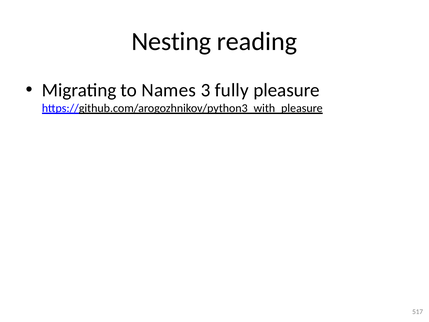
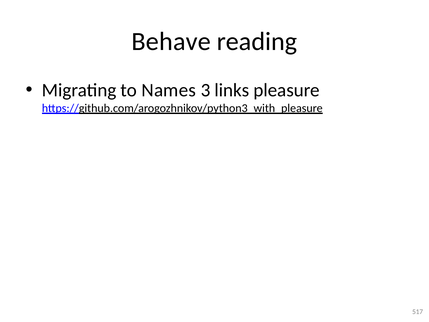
Nesting: Nesting -> Behave (171, 42)
fully: fully -> links (232, 90)
